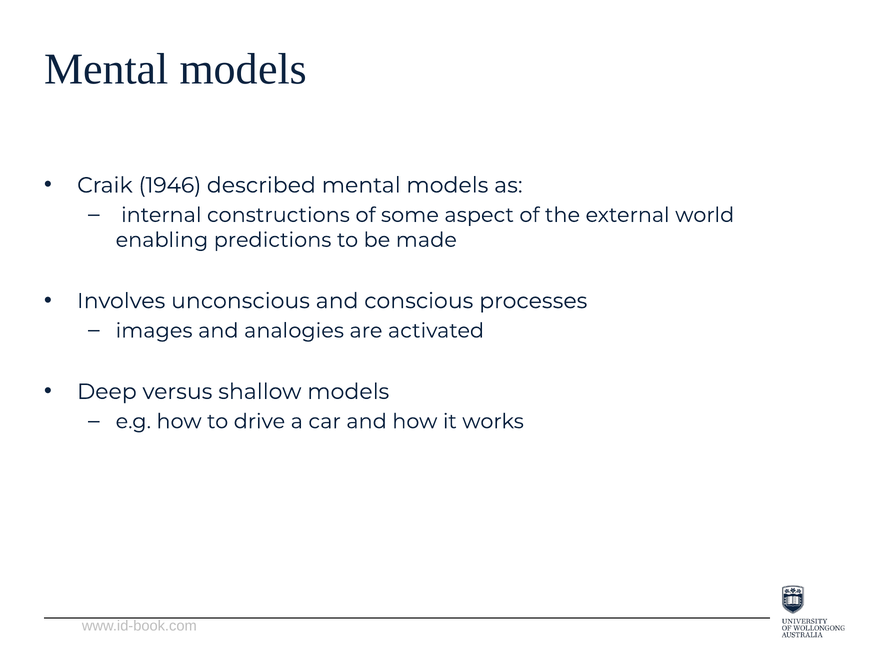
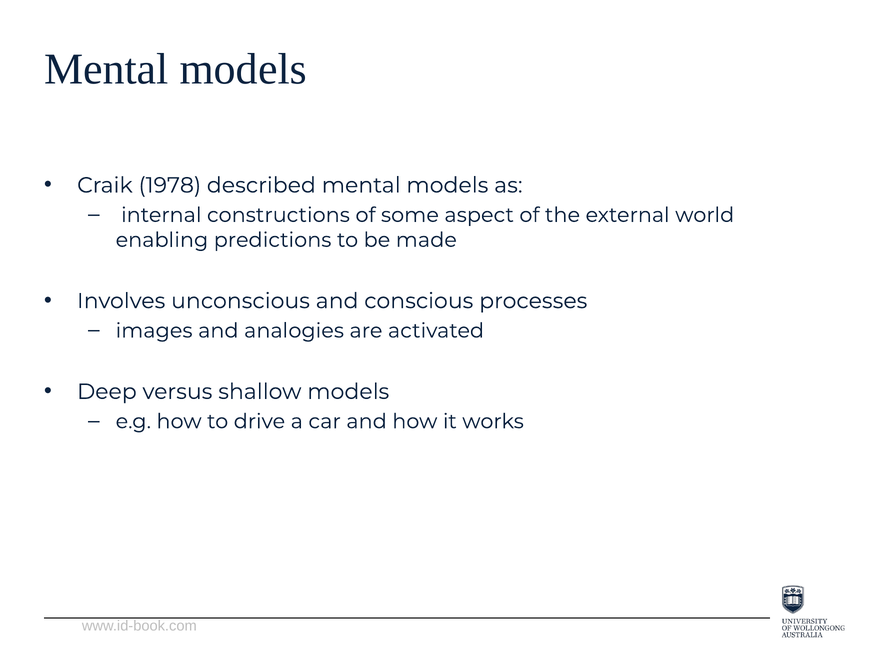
1946: 1946 -> 1978 (170, 186)
